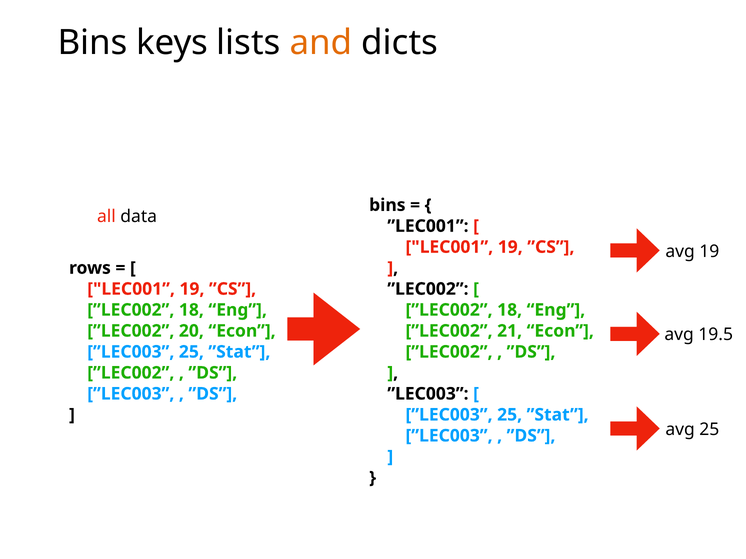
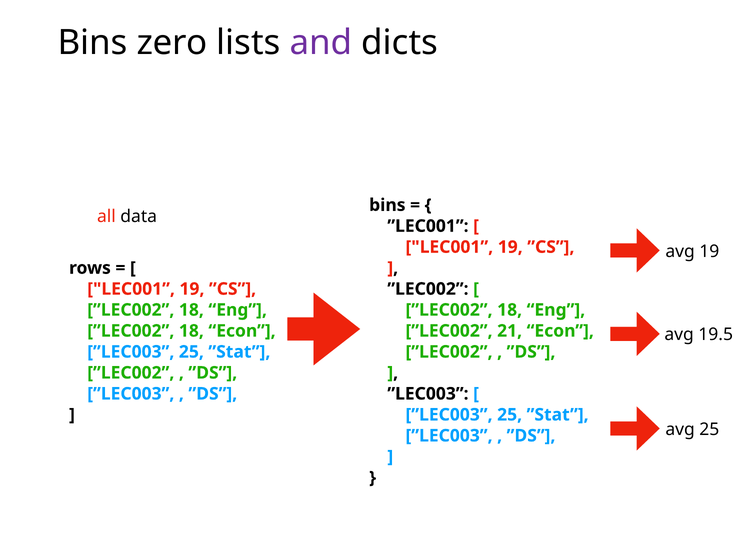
keys: keys -> zero (172, 43)
and colour: orange -> purple (321, 43)
20: 20 -> 18 (191, 331)
